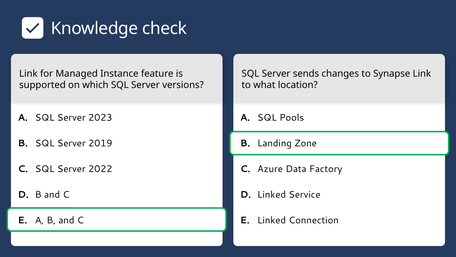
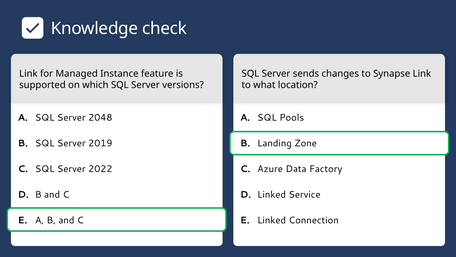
2023: 2023 -> 2048 (100, 117)
